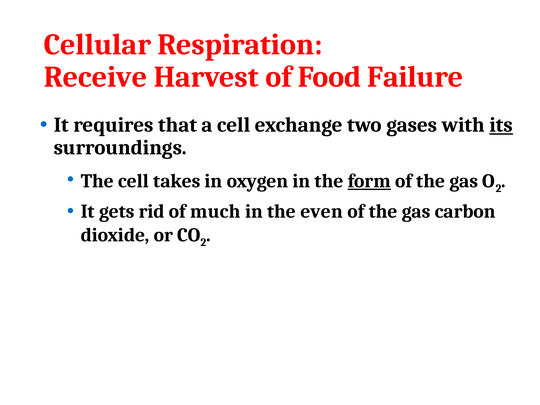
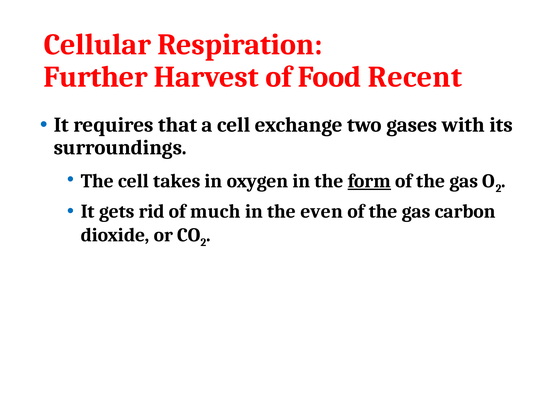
Receive: Receive -> Further (96, 77)
Failure: Failure -> Recent (415, 77)
its underline: present -> none (501, 125)
